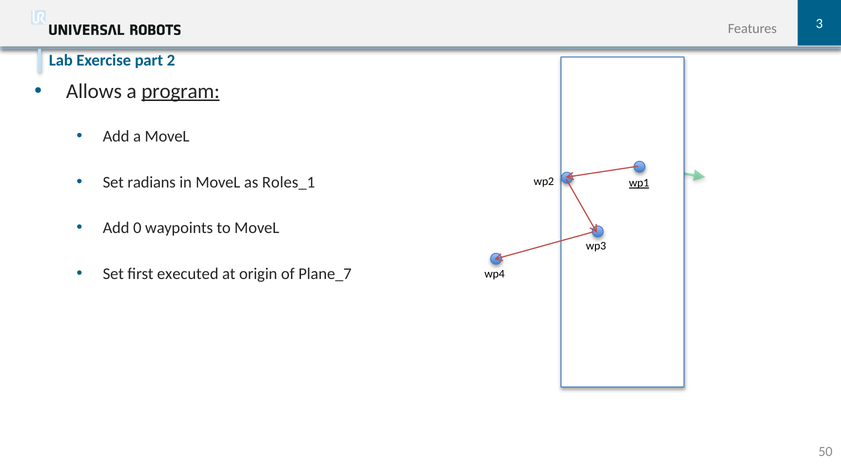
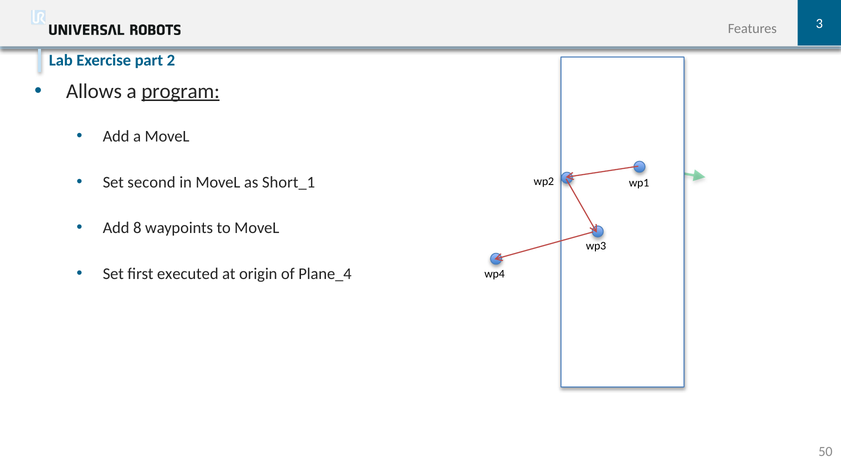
radians: radians -> second (151, 182)
Roles_1: Roles_1 -> Short_1 (289, 182)
wp1 underline: present -> none (639, 183)
0: 0 -> 8 (137, 228)
Plane_7: Plane_7 -> Plane_4 (325, 274)
